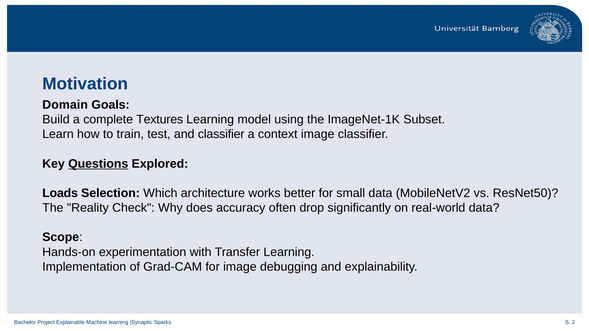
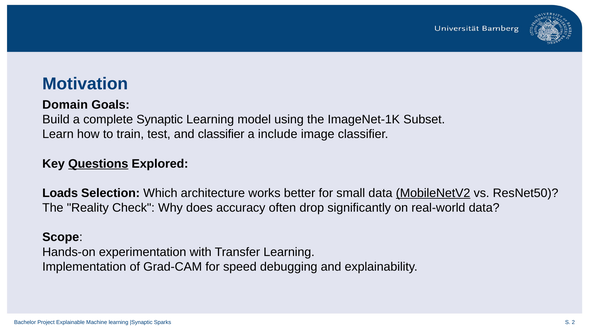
Textures: Textures -> Synaptic (160, 120)
context: context -> include (278, 134)
MobileNetV2 underline: none -> present (433, 193)
for image: image -> speed (240, 267)
